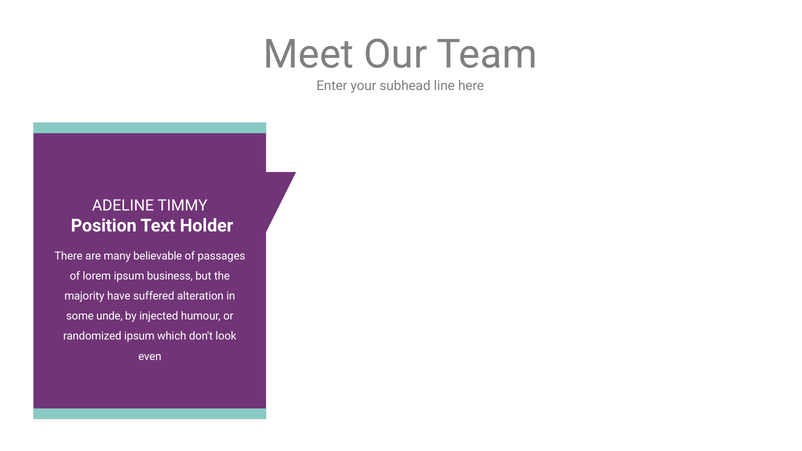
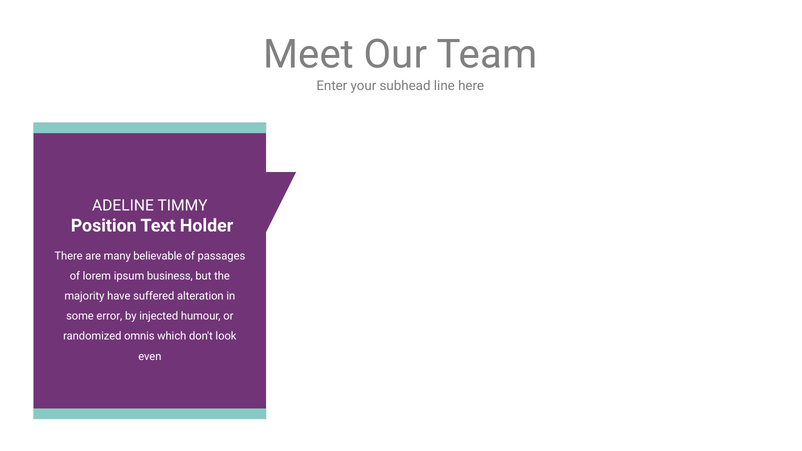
unde: unde -> error (109, 316)
randomized ipsum: ipsum -> omnis (139, 336)
